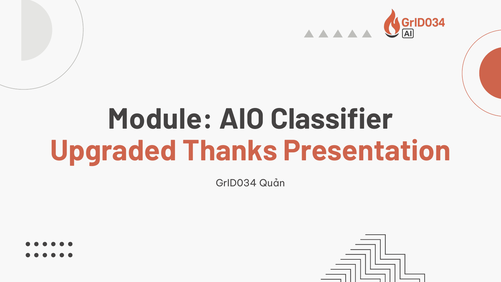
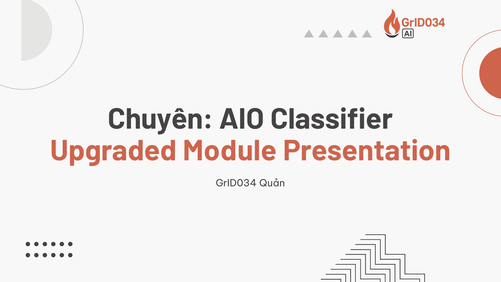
Module: Module -> Chuyên (161, 119)
Thanks: Thanks -> Module (230, 151)
